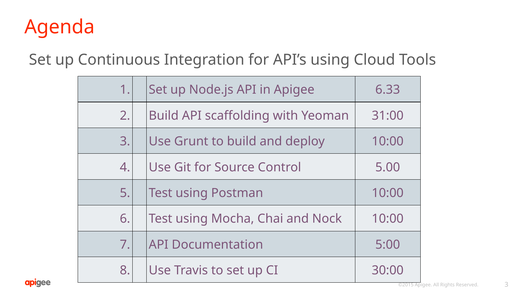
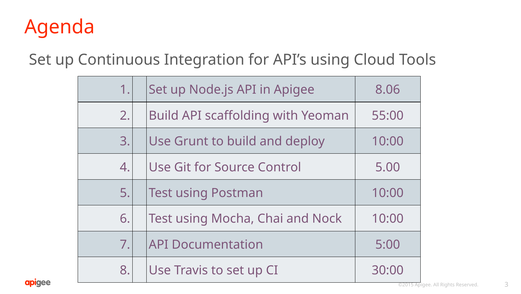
6.33: 6.33 -> 8.06 (388, 90)
31:00: 31:00 -> 55:00 (388, 115)
